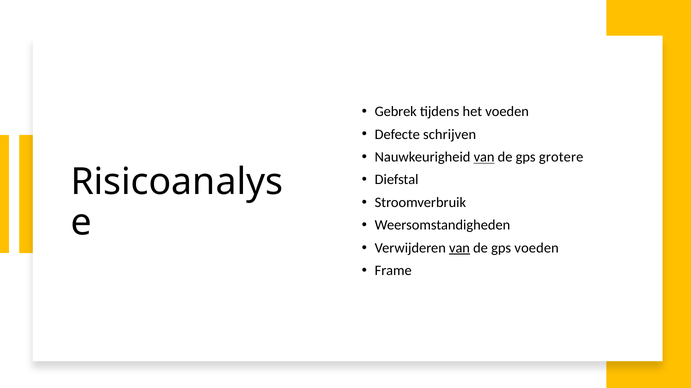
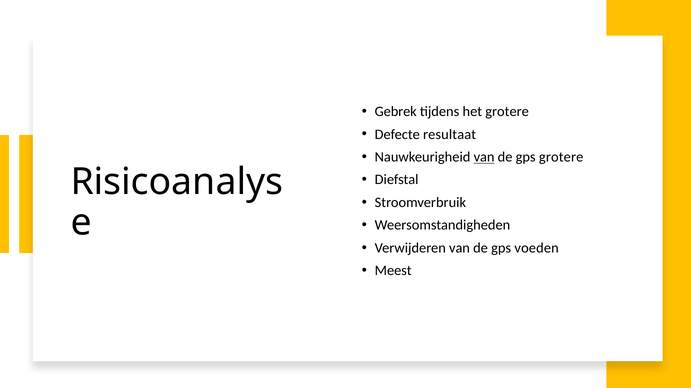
het voeden: voeden -> grotere (507, 112)
schrijven: schrijven -> resultaat (450, 135)
van underline: present -> none (459, 248)
Frame: Frame -> Meest (393, 271)
